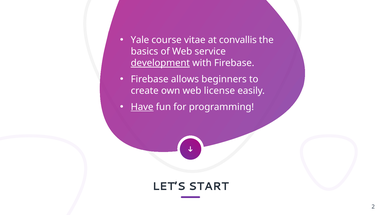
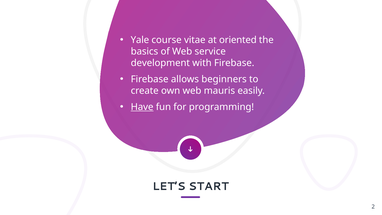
convallis: convallis -> oriented (238, 40)
development underline: present -> none (160, 63)
license: license -> mauris (219, 91)
